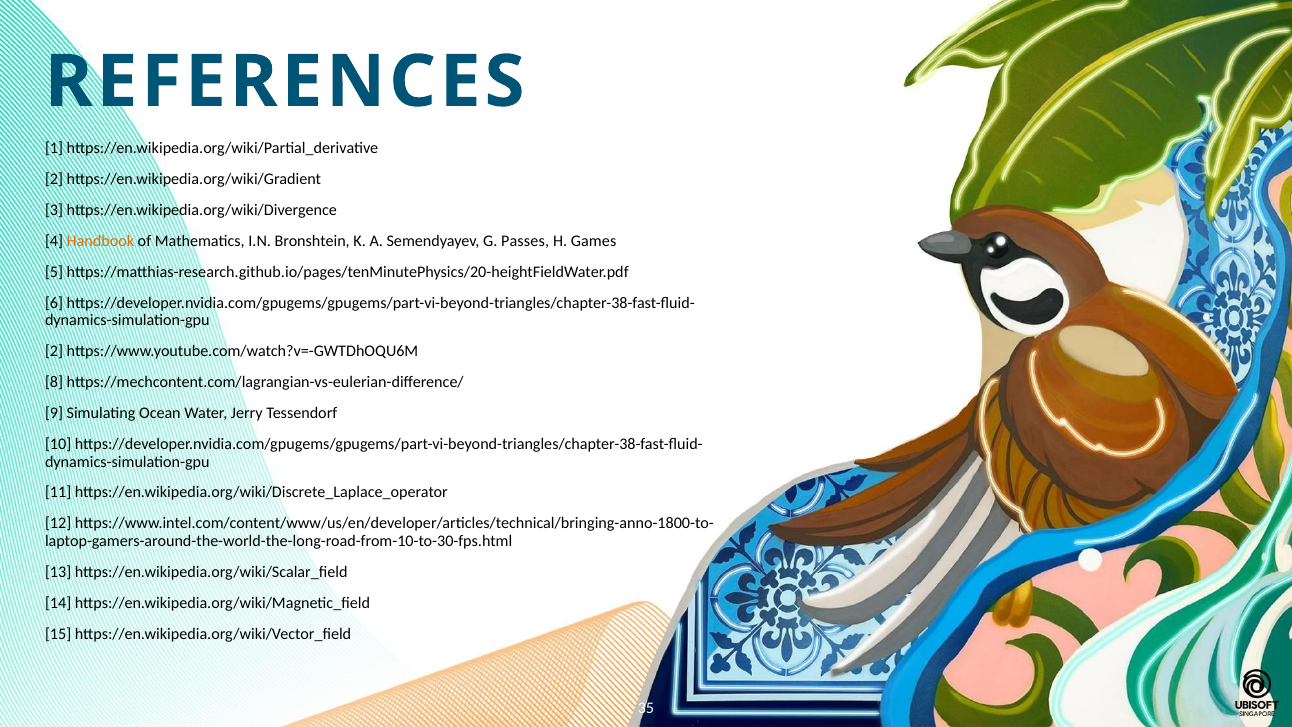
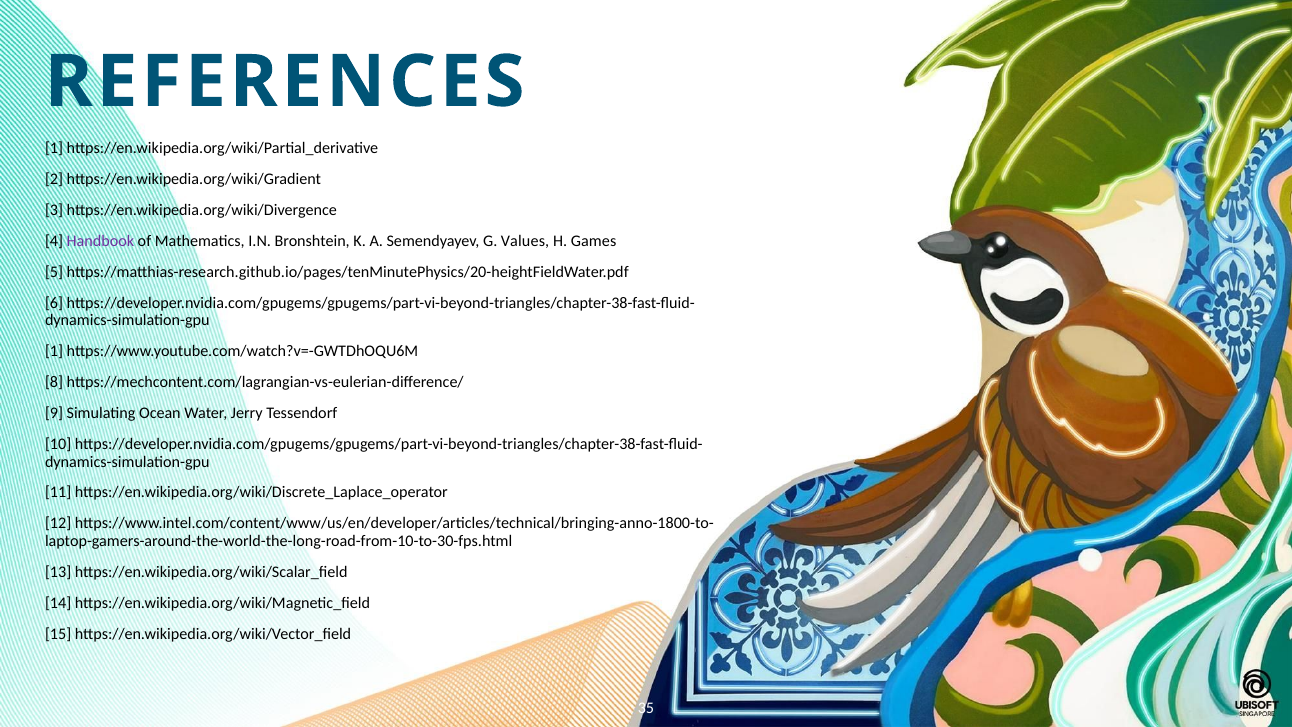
Handbook colour: orange -> purple (100, 241)
Passes: Passes -> Values (525, 241)
2: 2 -> 1 (54, 351)
